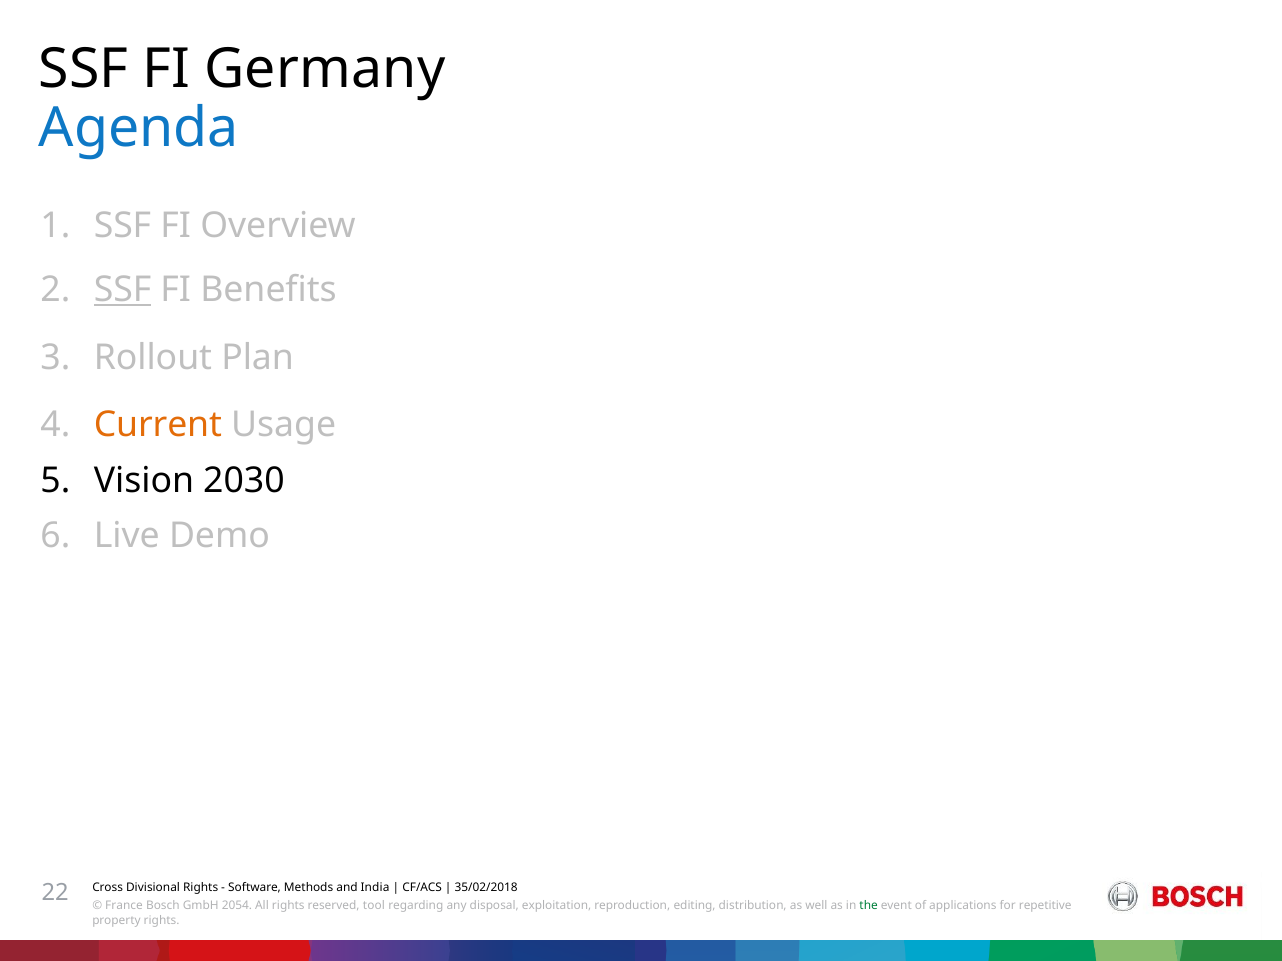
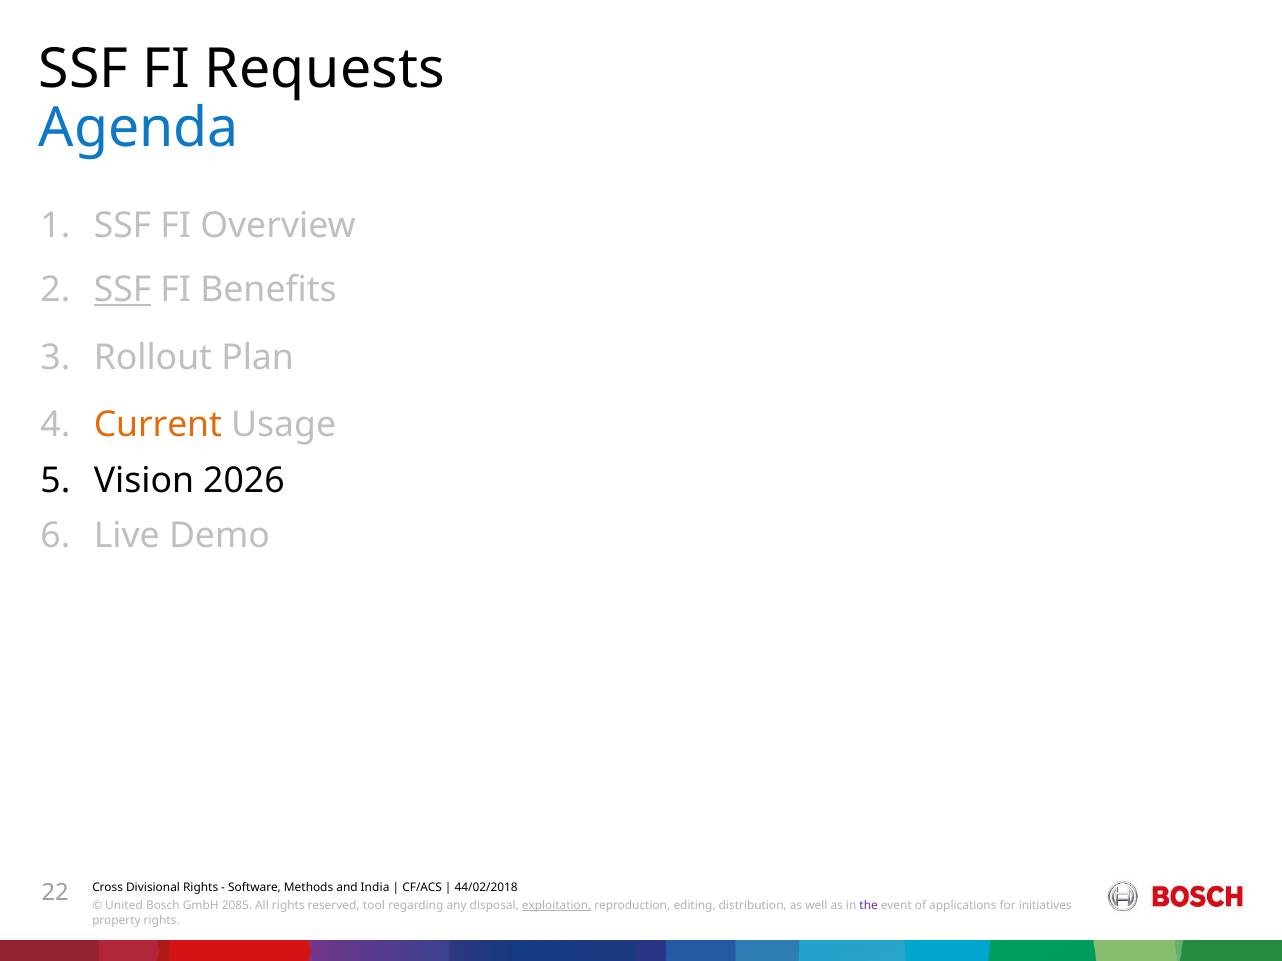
Germany: Germany -> Requests (325, 69)
2030: 2030 -> 2026 (244, 481)
35/02/2018: 35/02/2018 -> 44/02/2018 (486, 888)
France: France -> United (124, 906)
2054: 2054 -> 2085 (237, 906)
exploitation underline: none -> present (557, 906)
the colour: green -> purple (869, 906)
repetitive: repetitive -> initiatives (1045, 906)
